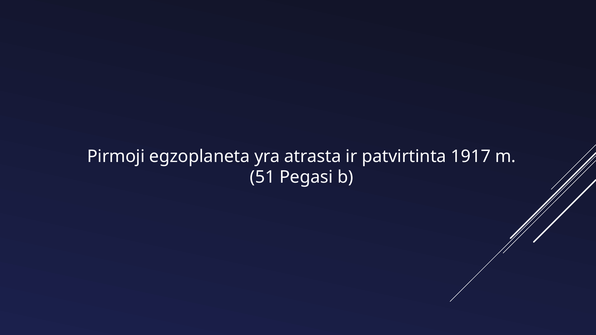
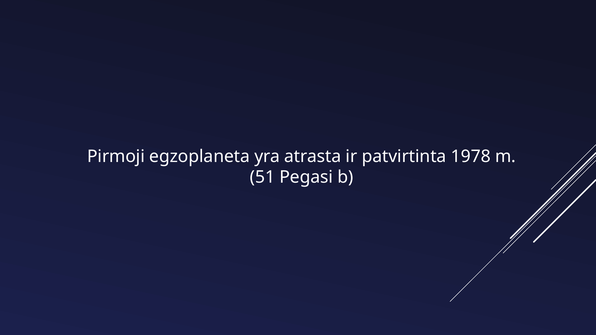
1917: 1917 -> 1978 (471, 156)
